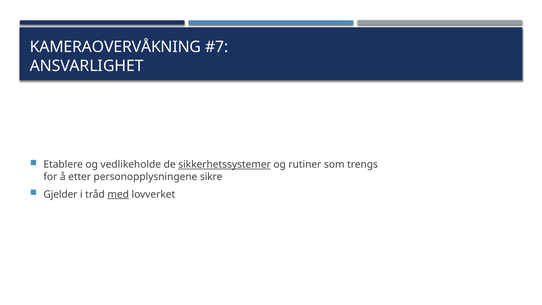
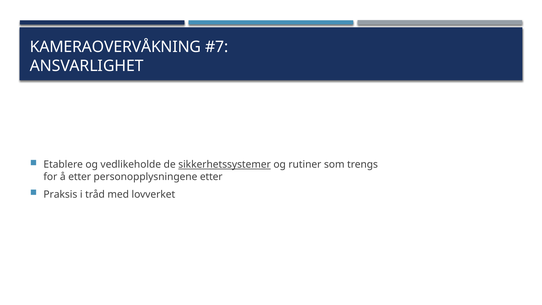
personopplysningene sikre: sikre -> etter (211, 177)
Gjelder: Gjelder -> Praksis (60, 194)
med underline: present -> none (118, 194)
